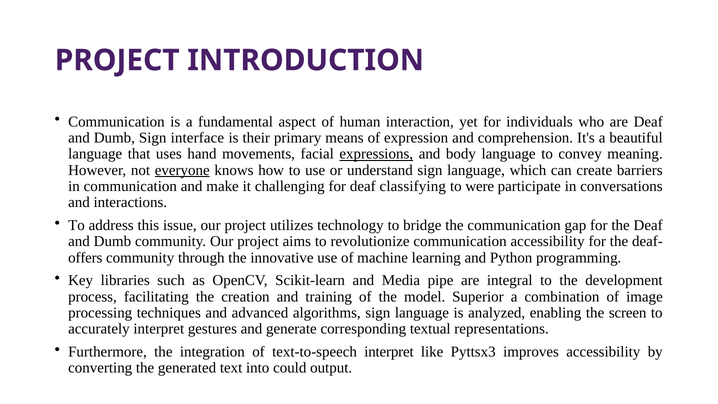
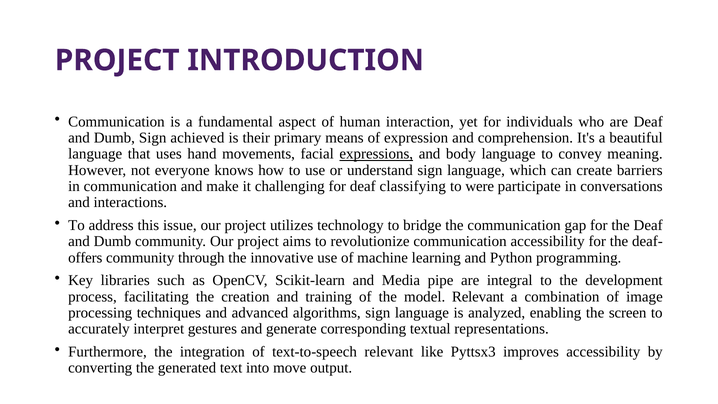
interface: interface -> achieved (197, 138)
everyone underline: present -> none (182, 170)
model Superior: Superior -> Relevant (478, 297)
text-to-speech interpret: interpret -> relevant (389, 352)
could: could -> move (290, 368)
